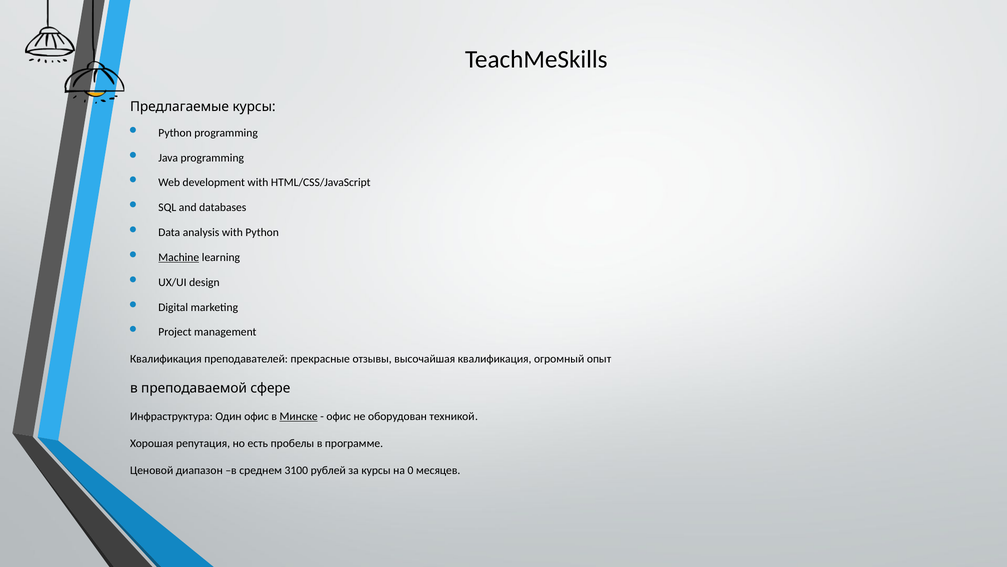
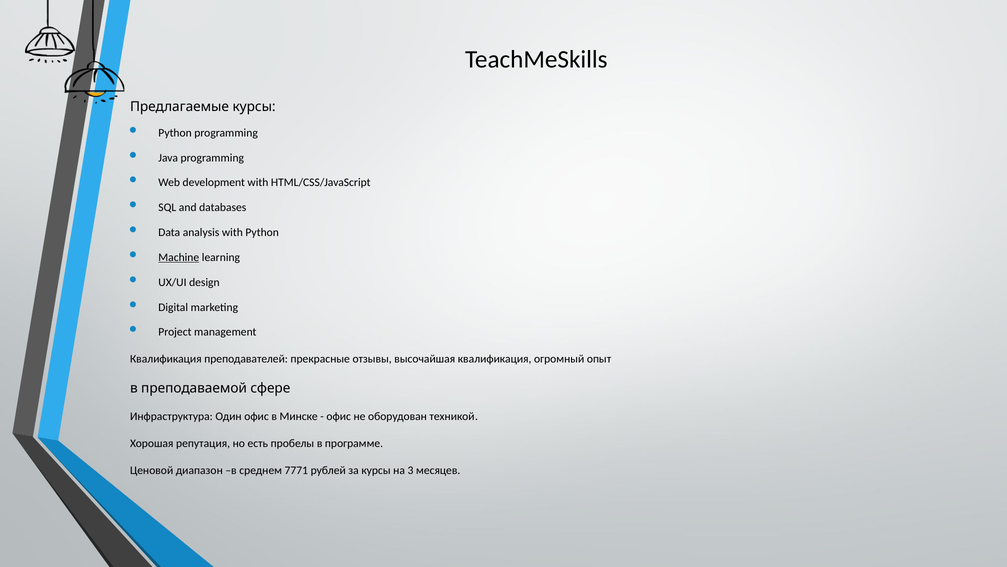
Минске underline: present -> none (299, 416)
3100: 3100 -> 7771 (296, 470)
0: 0 -> 3 (410, 470)
